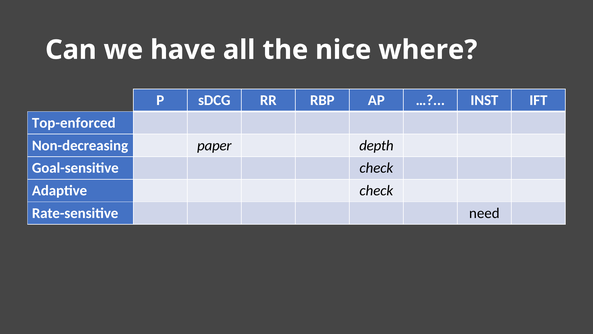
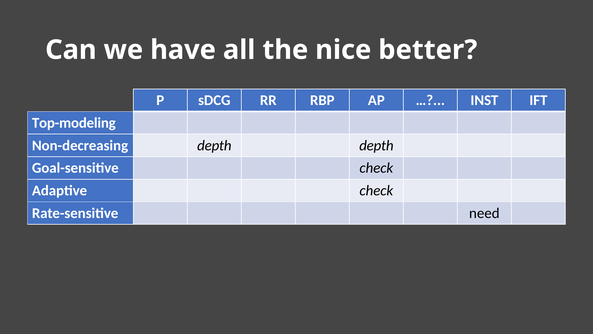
where: where -> better (428, 50)
Top-enforced: Top-enforced -> Top-modeling (74, 123)
paper: paper -> depth (214, 145)
